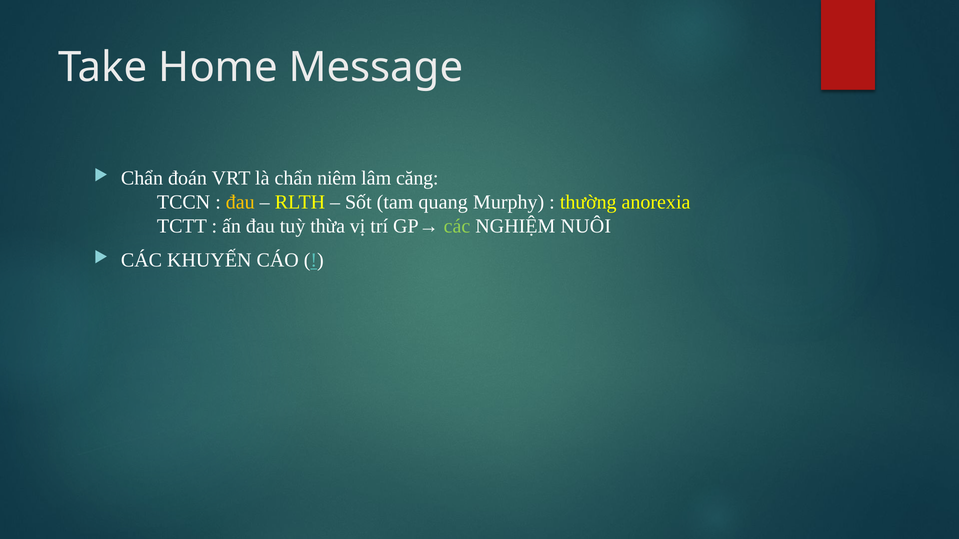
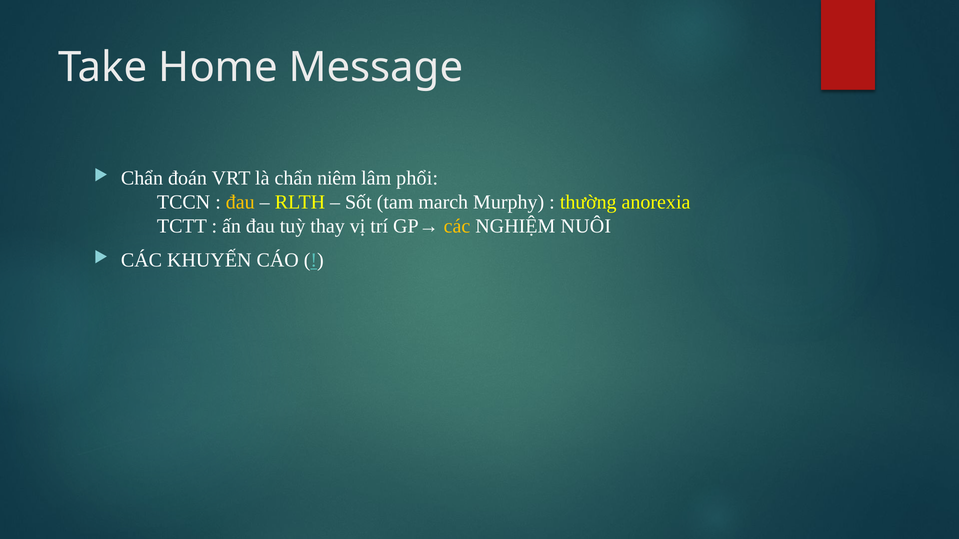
căng: căng -> phổi (417, 178)
quang: quang -> march (443, 202)
thừa: thừa -> thay (328, 226)
các colour: light green -> yellow (457, 226)
